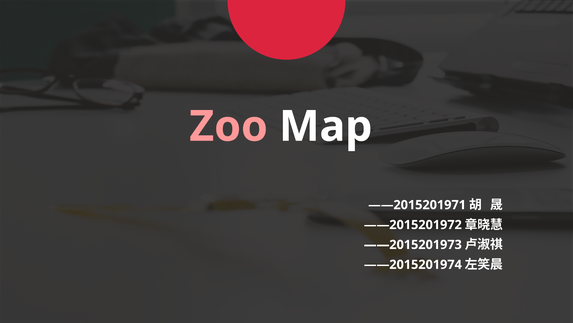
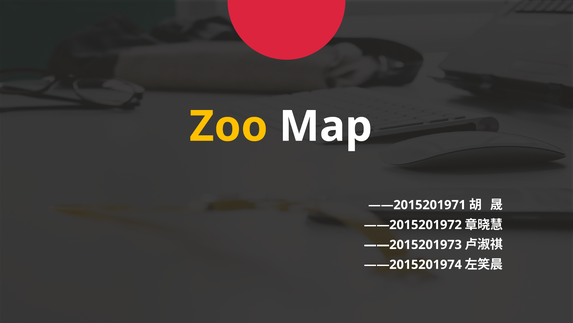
Zoo colour: pink -> yellow (229, 126)
